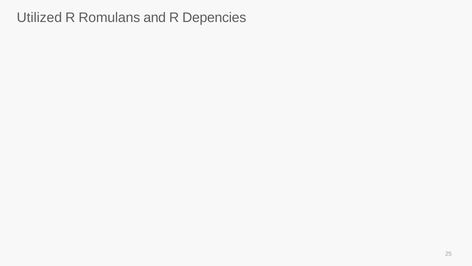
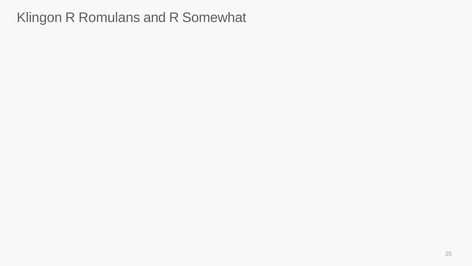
Utilized: Utilized -> Klingon (39, 18)
Depencies: Depencies -> Somewhat (214, 18)
